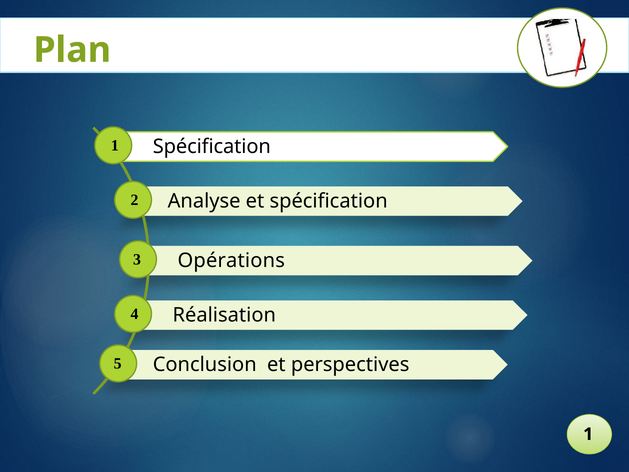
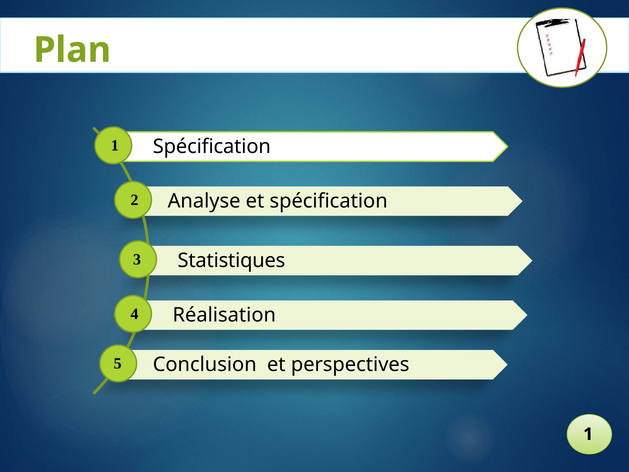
Opérations: Opérations -> Statistiques (231, 260)
